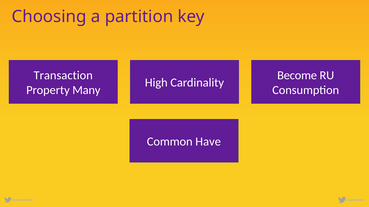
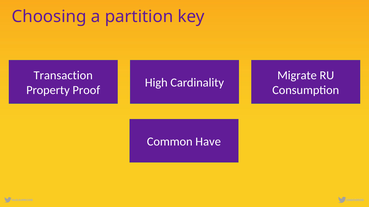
Become: Become -> Migrate (297, 76)
Many: Many -> Proof (86, 90)
